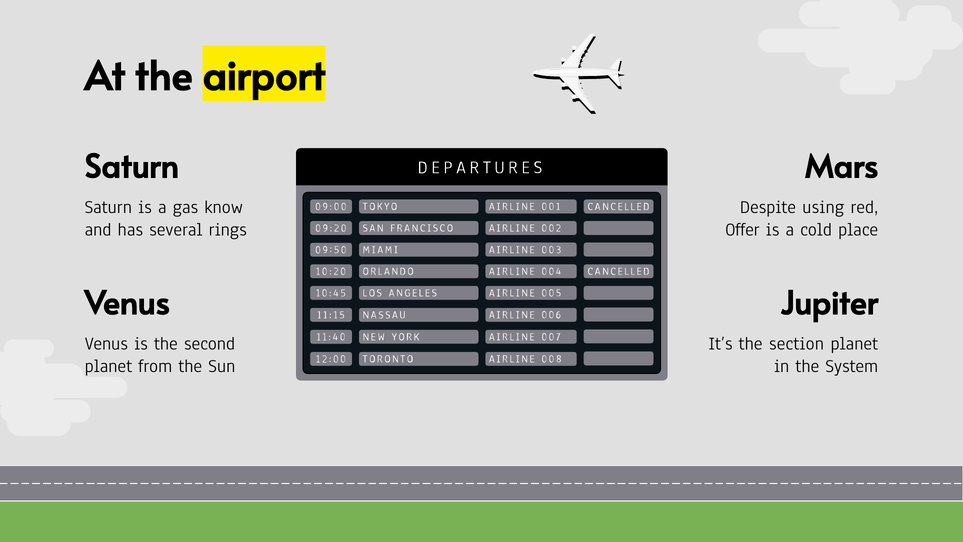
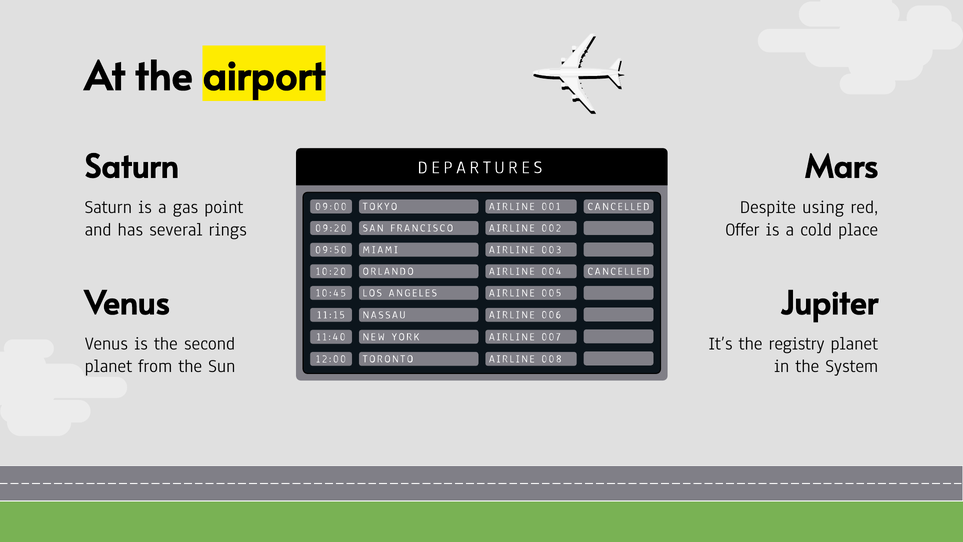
know: know -> point (224, 207)
section: section -> registry (797, 343)
